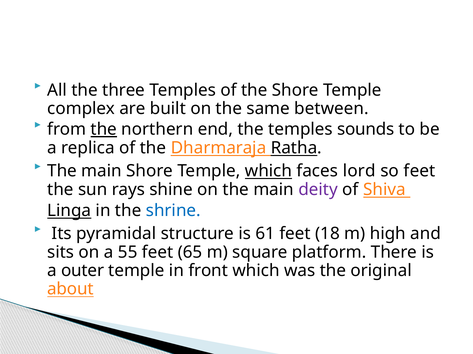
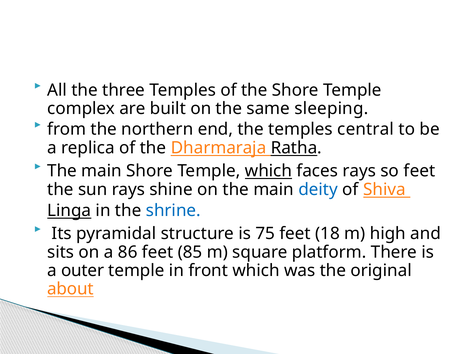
between: between -> sleeping (331, 109)
the underline: present -> none (104, 130)
sounds: sounds -> central (366, 130)
faces lord: lord -> rays (359, 171)
deity colour: purple -> blue (318, 190)
61: 61 -> 75 (265, 234)
55: 55 -> 86 (128, 253)
65: 65 -> 85 (190, 253)
